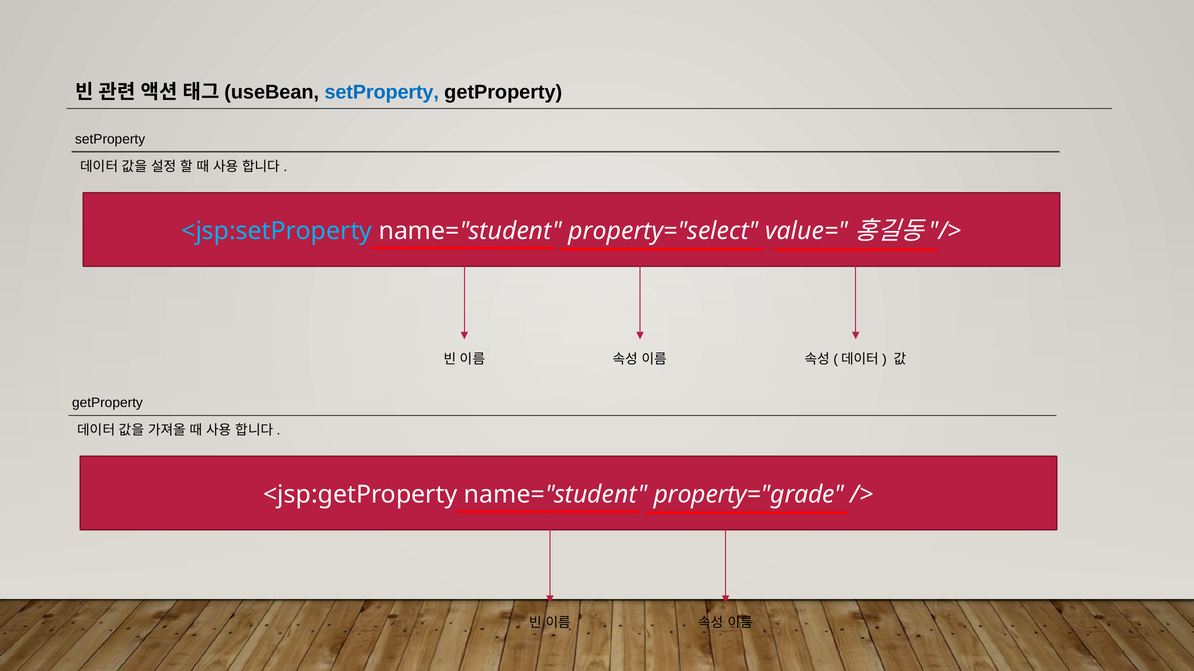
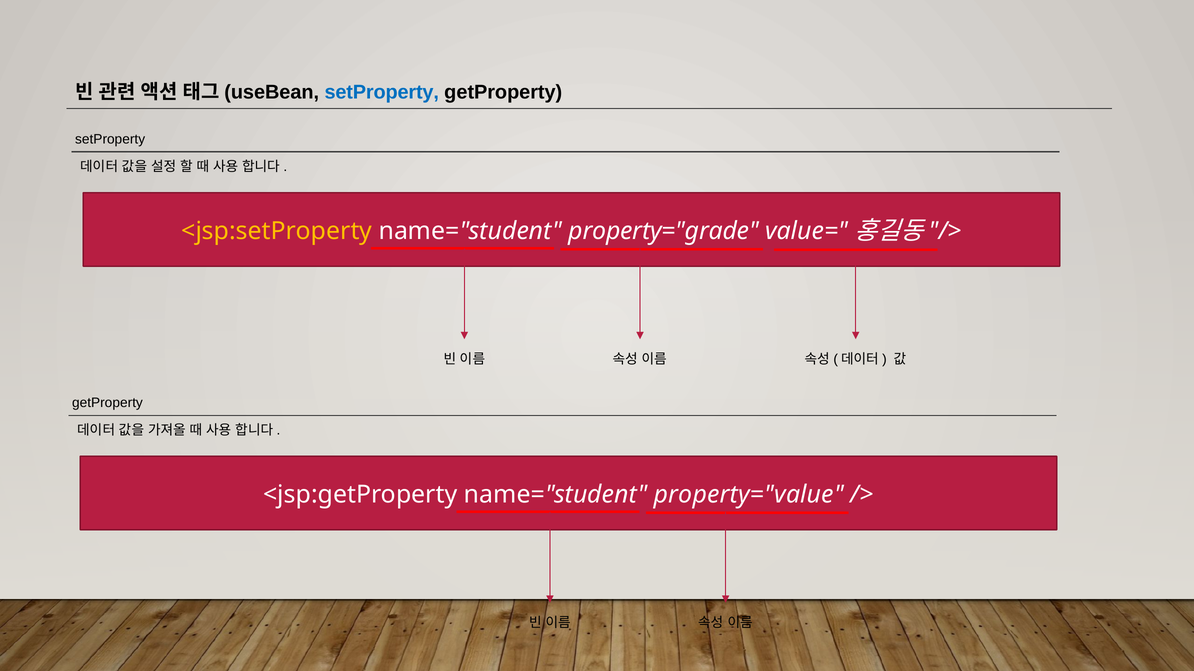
<jsp:setProperty colour: light blue -> yellow (277, 231)
property="select: property="select -> property="grade (664, 231)
property="grade: property="grade -> property="value (749, 495)
